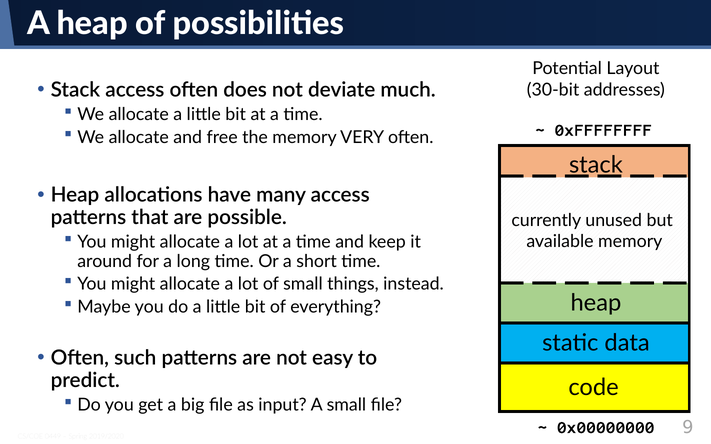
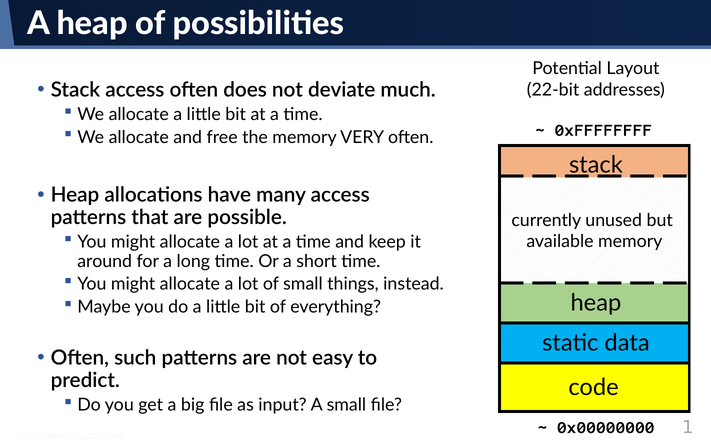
30-bit: 30-bit -> 22-bit (553, 90)
9: 9 -> 1 (688, 428)
